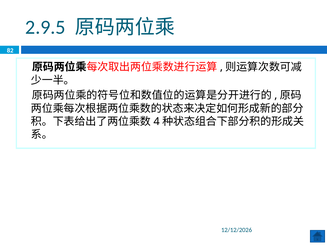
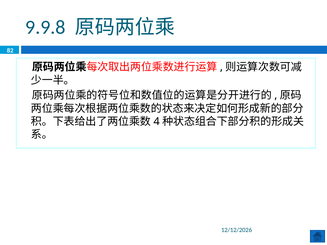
2.9.5: 2.9.5 -> 9.9.8 (45, 27)
